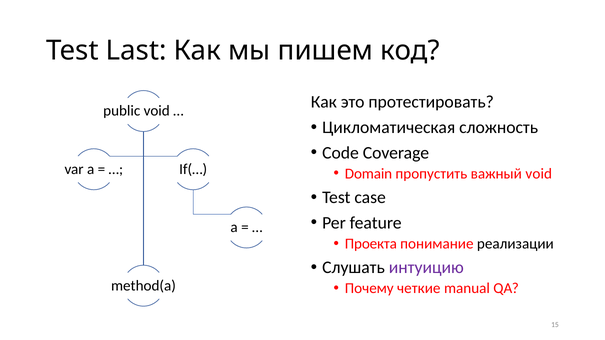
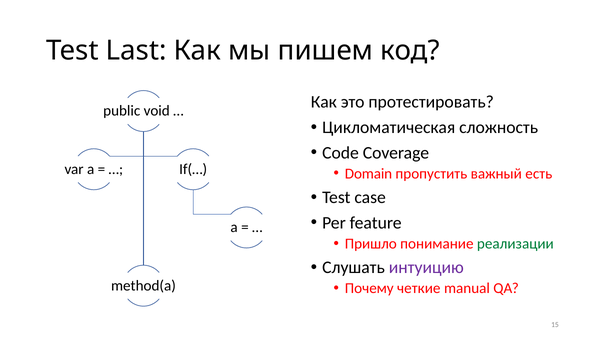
важный void: void -> есть (539, 174)
Проекта: Проекта -> Пришло (371, 244)
реализации colour: black -> green (515, 244)
